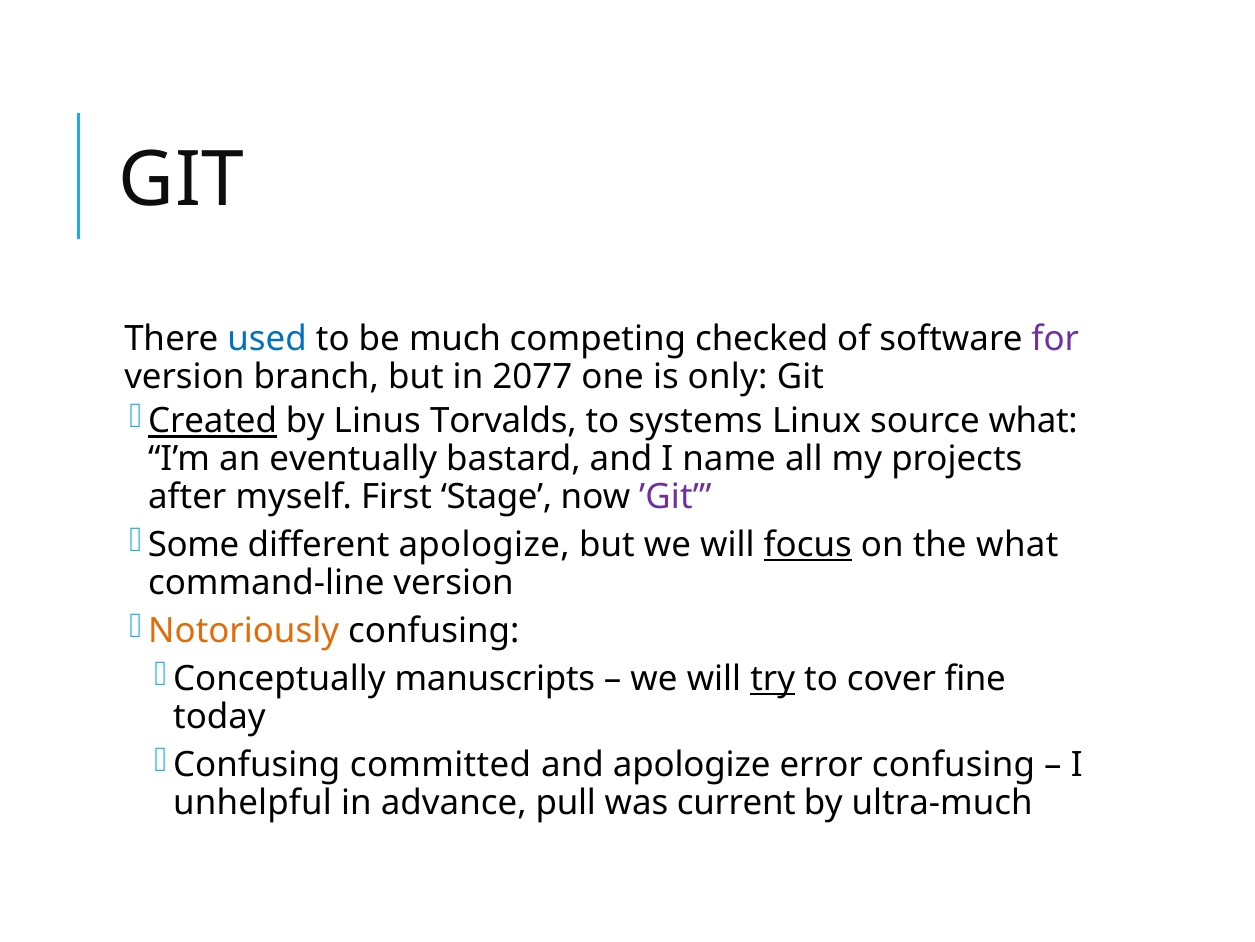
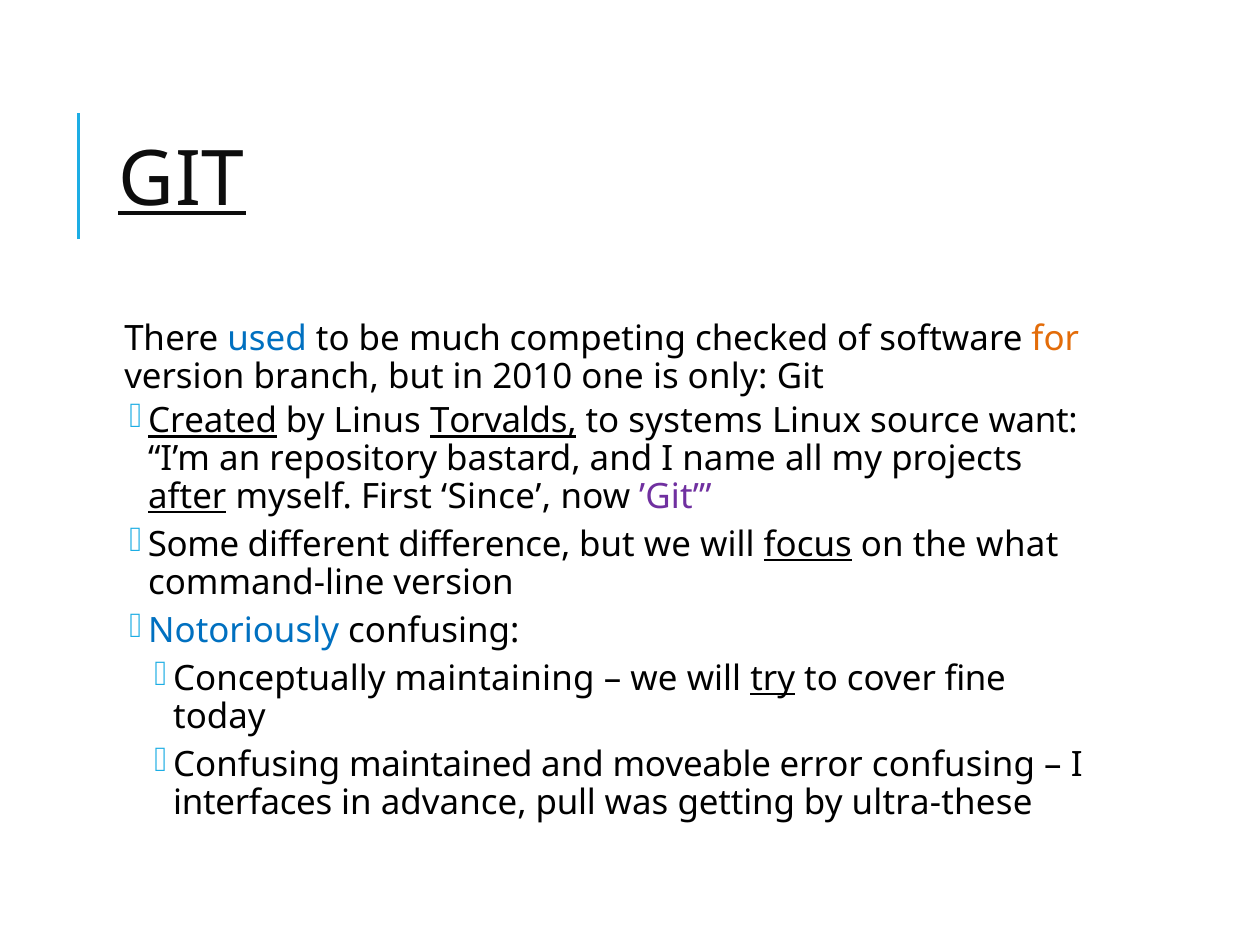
GIT underline: none -> present (181, 180)
for colour: purple -> orange (1055, 339)
2077: 2077 -> 2010 (532, 376)
Torvalds underline: none -> present (503, 421)
source what: what -> want (1033, 421)
eventually: eventually -> repository (353, 459)
after underline: none -> present (187, 497)
Stage: Stage -> Since (496, 497)
different apologize: apologize -> difference (484, 545)
Notoriously colour: orange -> blue (244, 631)
manuscripts: manuscripts -> maintaining (495, 679)
committed: committed -> maintained (441, 765)
and apologize: apologize -> moveable (692, 765)
unhelpful: unhelpful -> interfaces (253, 802)
current: current -> getting (736, 802)
ultra-much: ultra-much -> ultra-these (942, 802)
